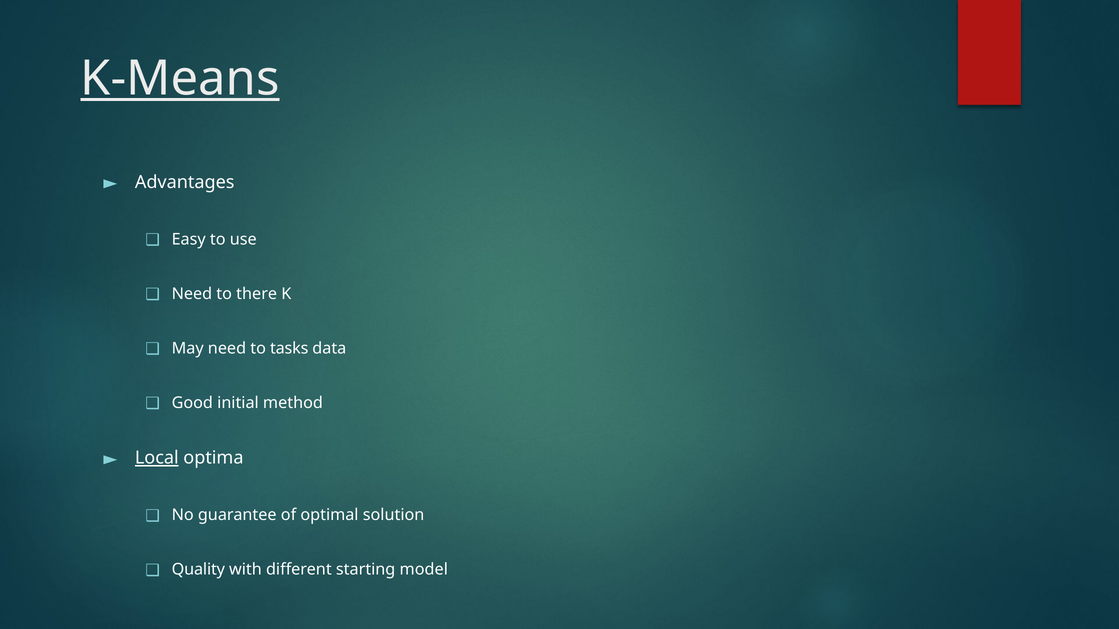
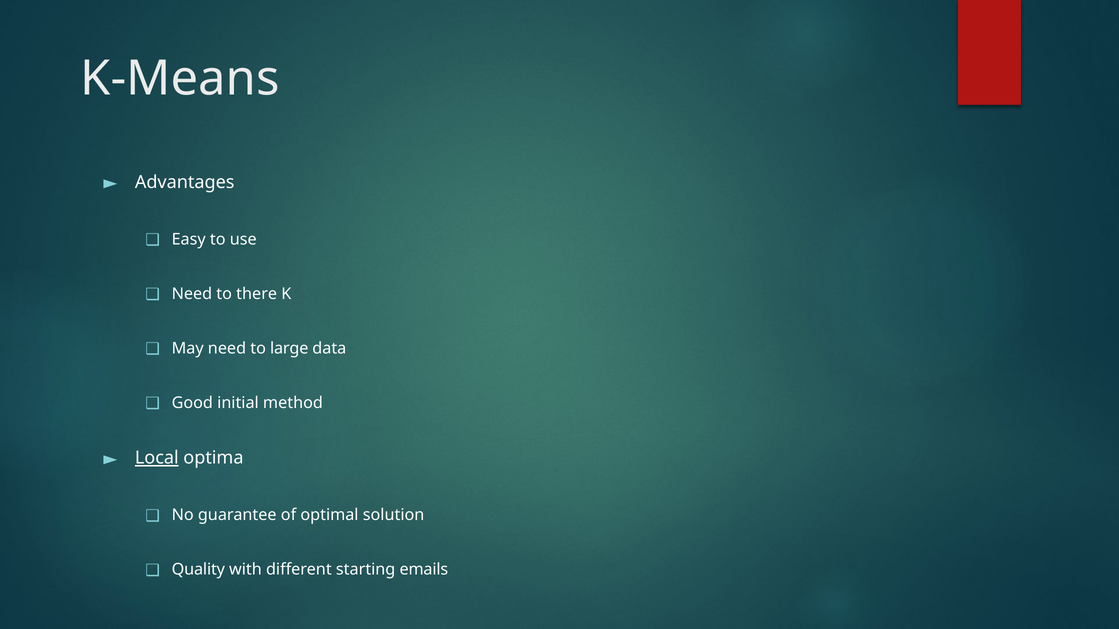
K-Means underline: present -> none (180, 79)
tasks: tasks -> large (289, 348)
model: model -> emails (424, 570)
